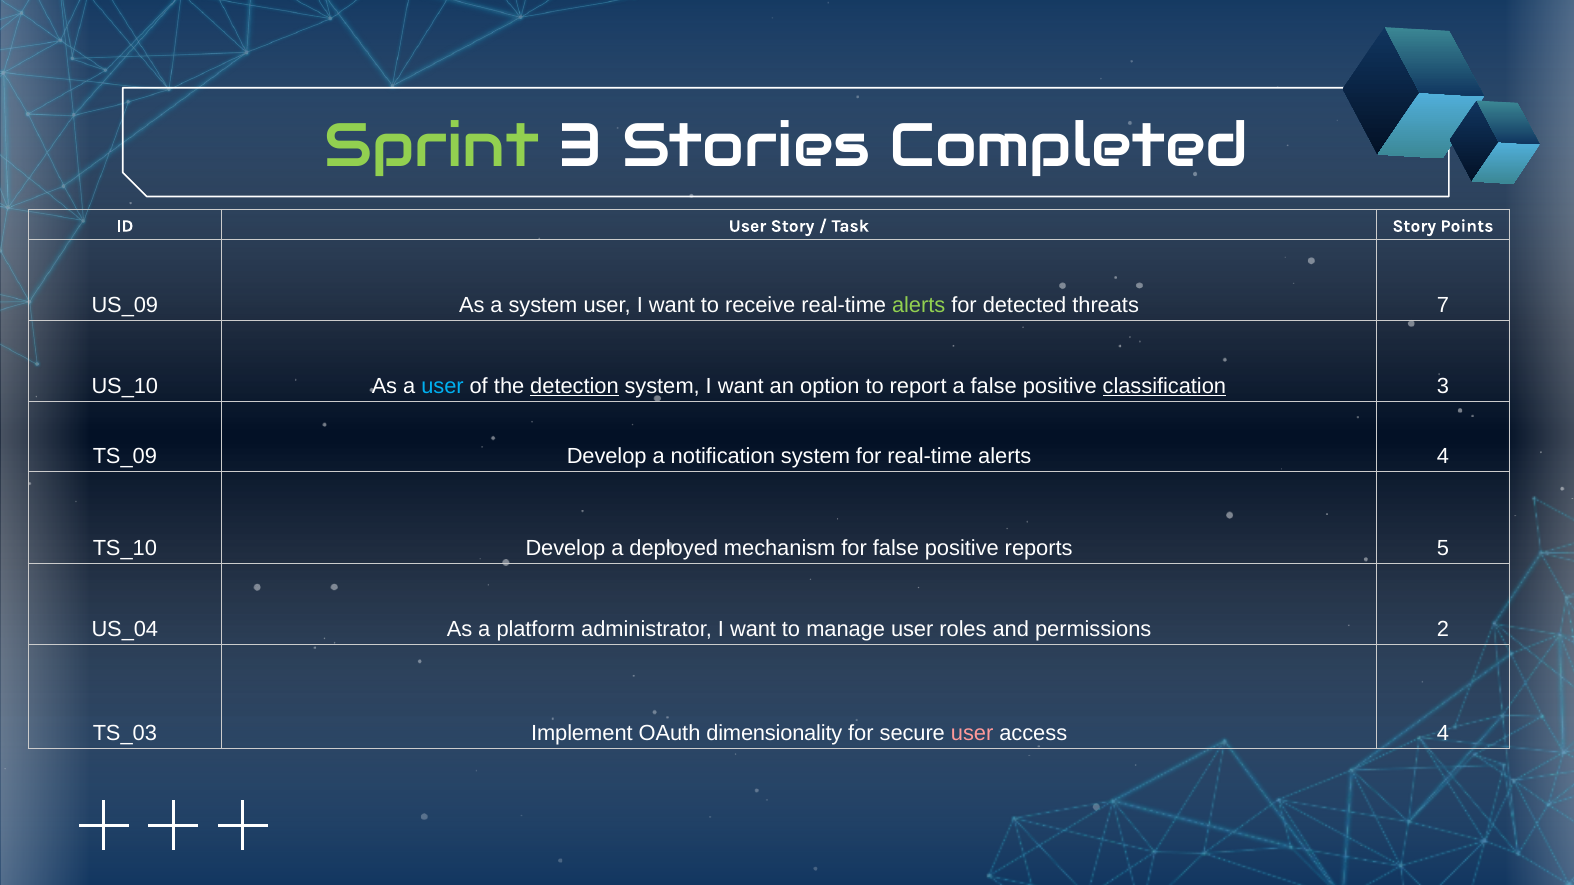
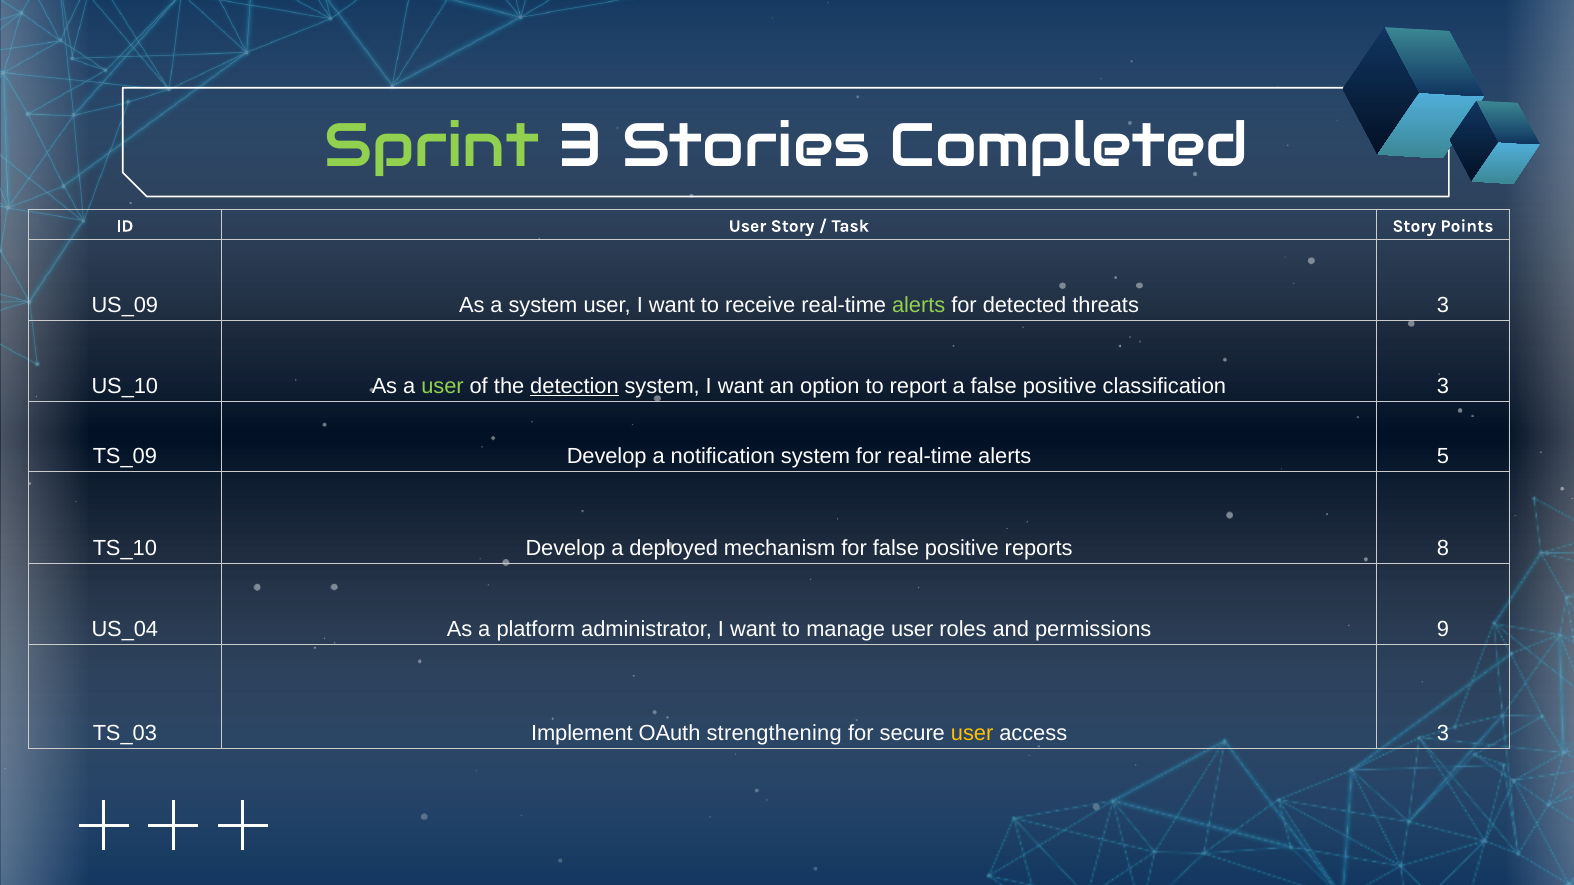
threats 7: 7 -> 3 (1443, 305)
user colour: light blue -> light green (442, 386)
classification underline: present -> none (1164, 386)
alerts 4: 4 -> 5 (1443, 456)
5: 5 -> 8 (1443, 549)
2: 2 -> 9 (1443, 630)
dimensionality: dimensionality -> strengthening (774, 733)
user colour: pink -> yellow (972, 733)
access 4: 4 -> 3 (1443, 733)
